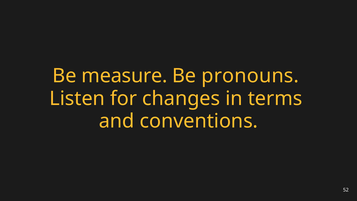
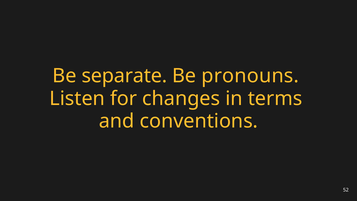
measure: measure -> separate (124, 76)
